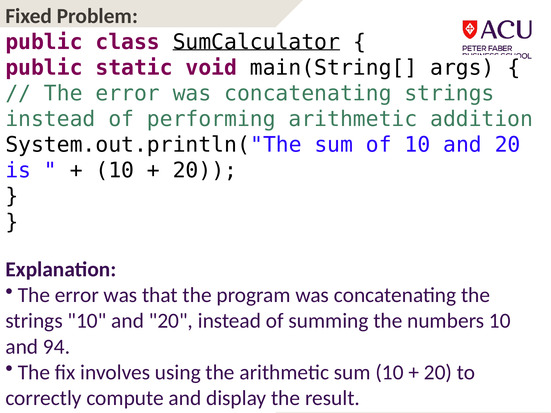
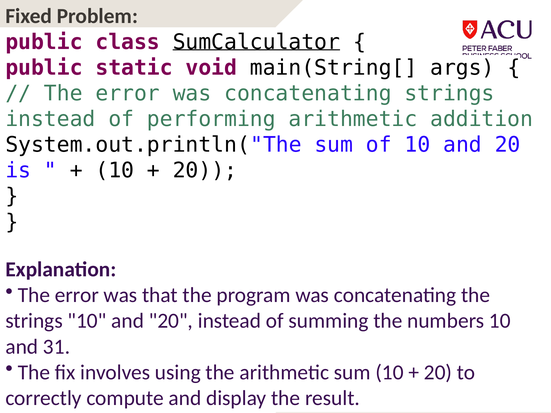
94: 94 -> 31 (57, 347)
